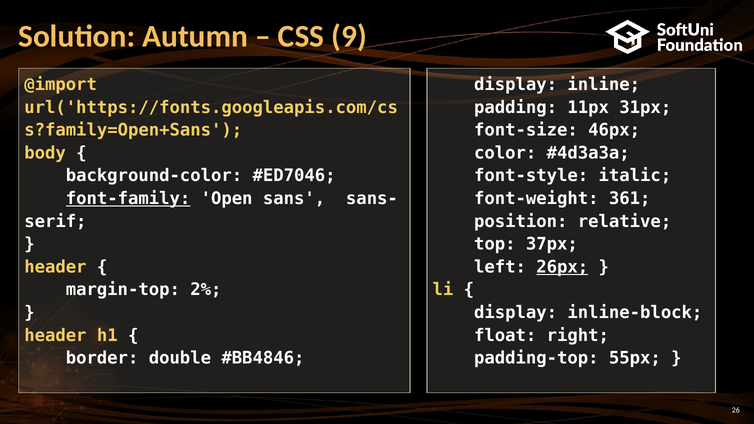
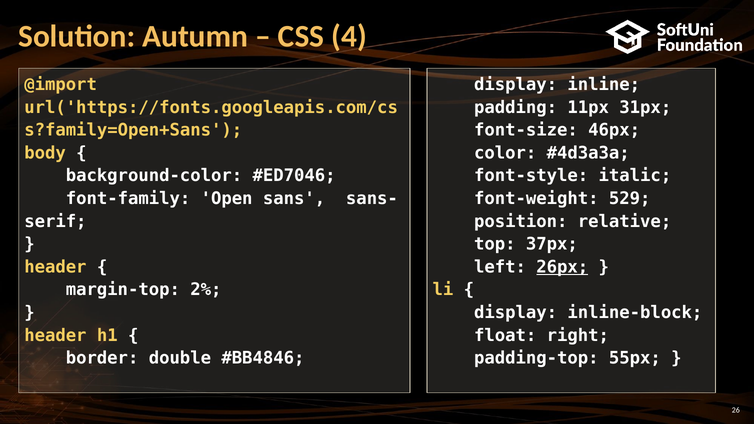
9: 9 -> 4 (349, 37)
font-family underline: present -> none (128, 199)
361: 361 -> 529 (630, 199)
